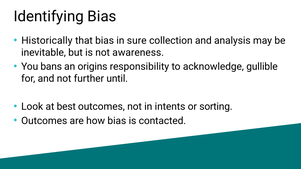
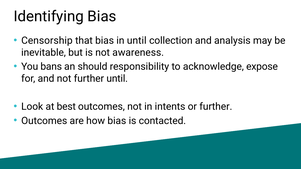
Historically: Historically -> Censorship (47, 41)
in sure: sure -> until (137, 41)
origins: origins -> should (93, 67)
gullible: gullible -> expose (262, 67)
or sorting: sorting -> further (216, 107)
